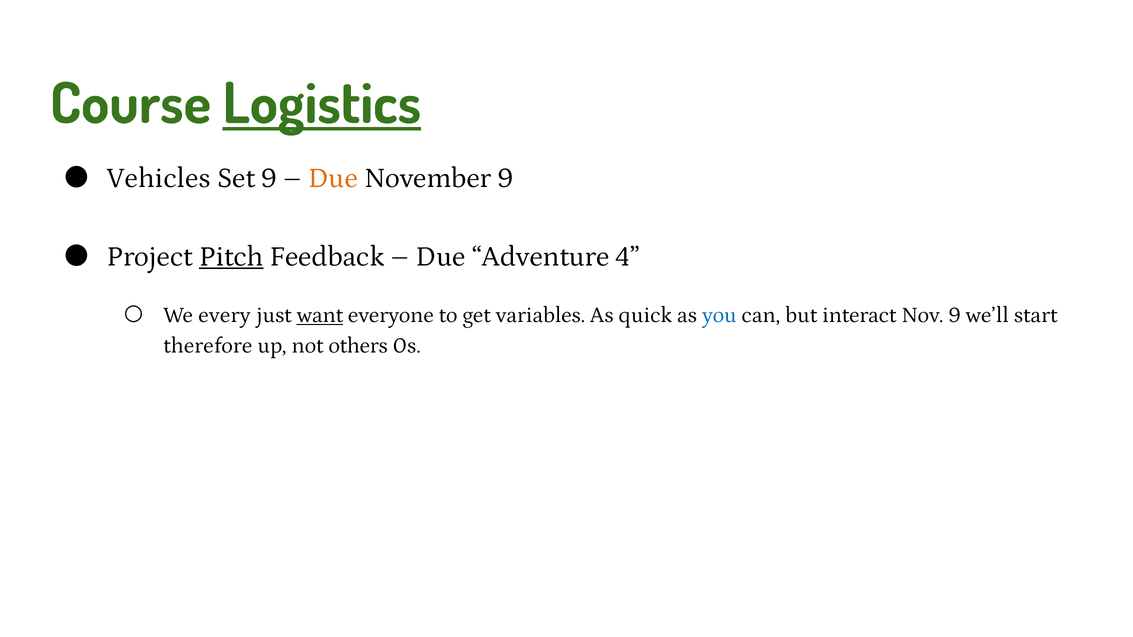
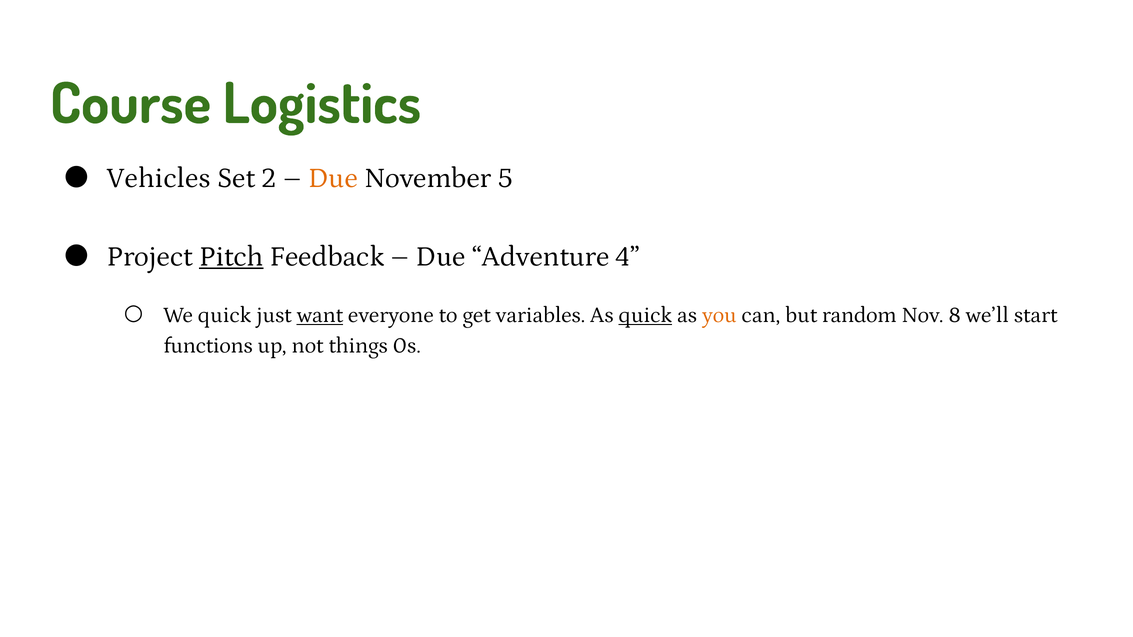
Logistics underline: present -> none (322, 104)
Set 9: 9 -> 2 (269, 178)
November 9: 9 -> 5 (505, 178)
We every: every -> quick (225, 315)
quick underline: none -> present (645, 315)
you colour: blue -> orange (719, 315)
interact: interact -> random (859, 315)
Nov 9: 9 -> 8 (955, 315)
therefore: therefore -> functions (208, 346)
others: others -> things (358, 346)
